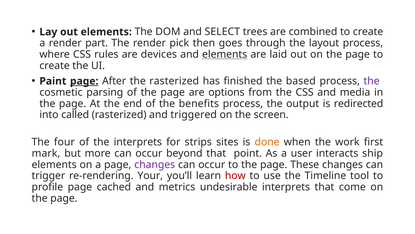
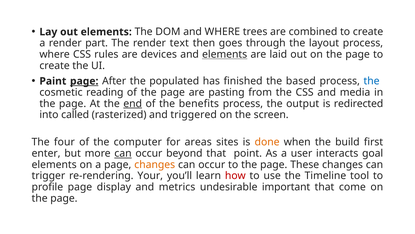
and SELECT: SELECT -> WHERE (222, 32)
pick: pick -> text (179, 43)
the rasterized: rasterized -> populated (174, 81)
the colour: purple -> blue (372, 81)
parsing: parsing -> reading (105, 92)
options: options -> pasting (226, 92)
end underline: none -> present (133, 103)
the interprets: interprets -> computer (138, 142)
strips: strips -> areas (198, 142)
work: work -> build (347, 142)
mark: mark -> enter (46, 153)
can underline: none -> present (123, 153)
ship: ship -> goal (373, 153)
changes colour: purple -> orange (155, 164)
cached: cached -> display (114, 187)
undesirable interprets: interprets -> important (286, 187)
